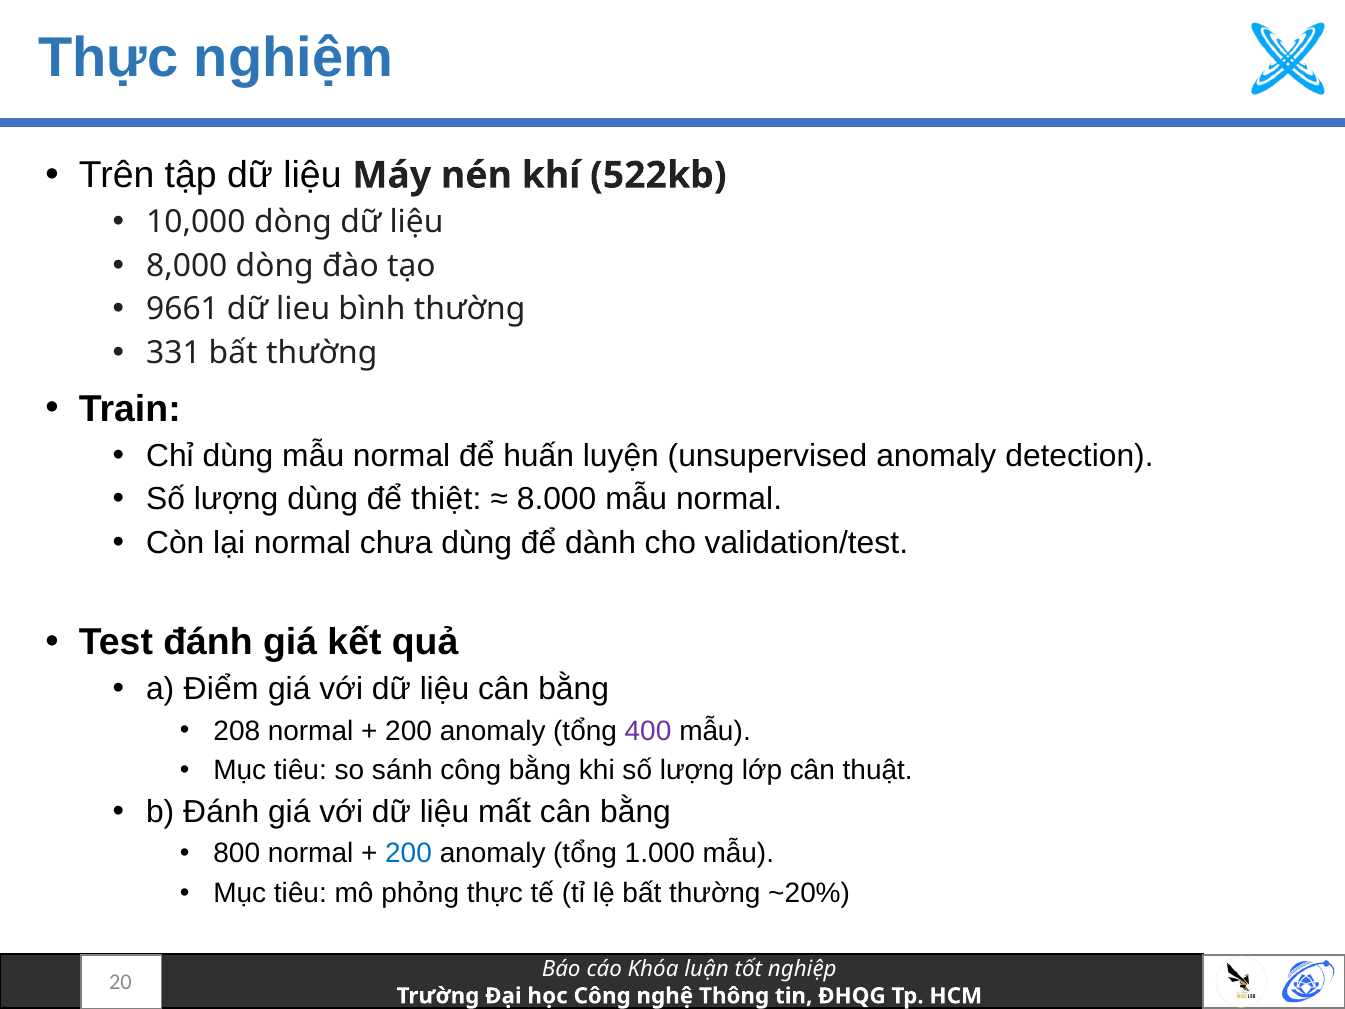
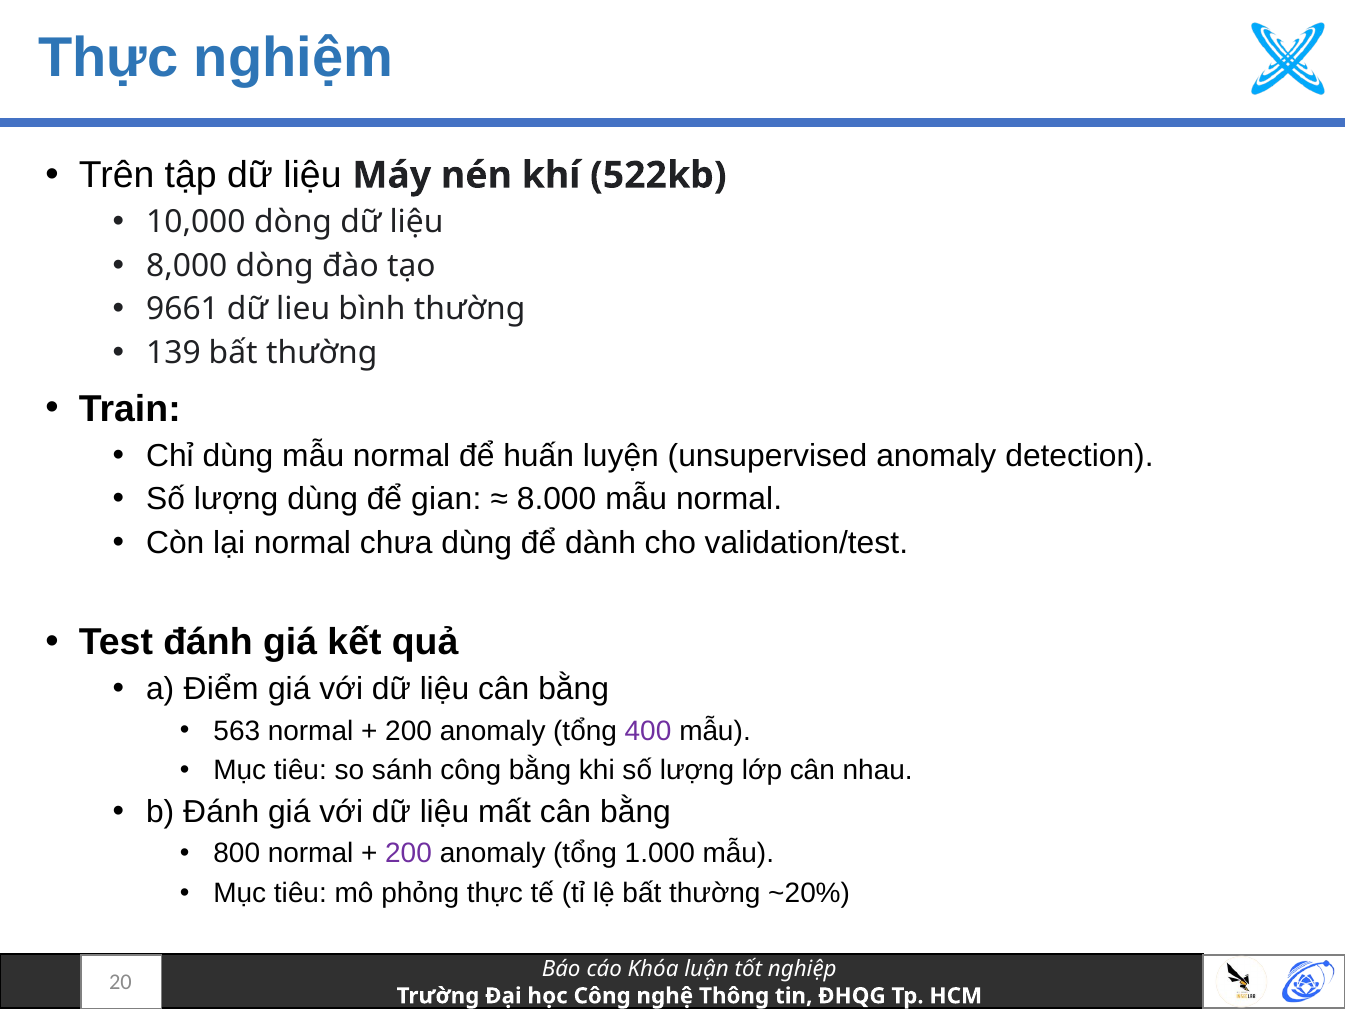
331: 331 -> 139 (173, 353)
thiệt: thiệt -> gian (446, 499)
208: 208 -> 563 (237, 731)
thuật: thuật -> nhau (878, 770)
200 colour: blue -> purple (409, 854)
